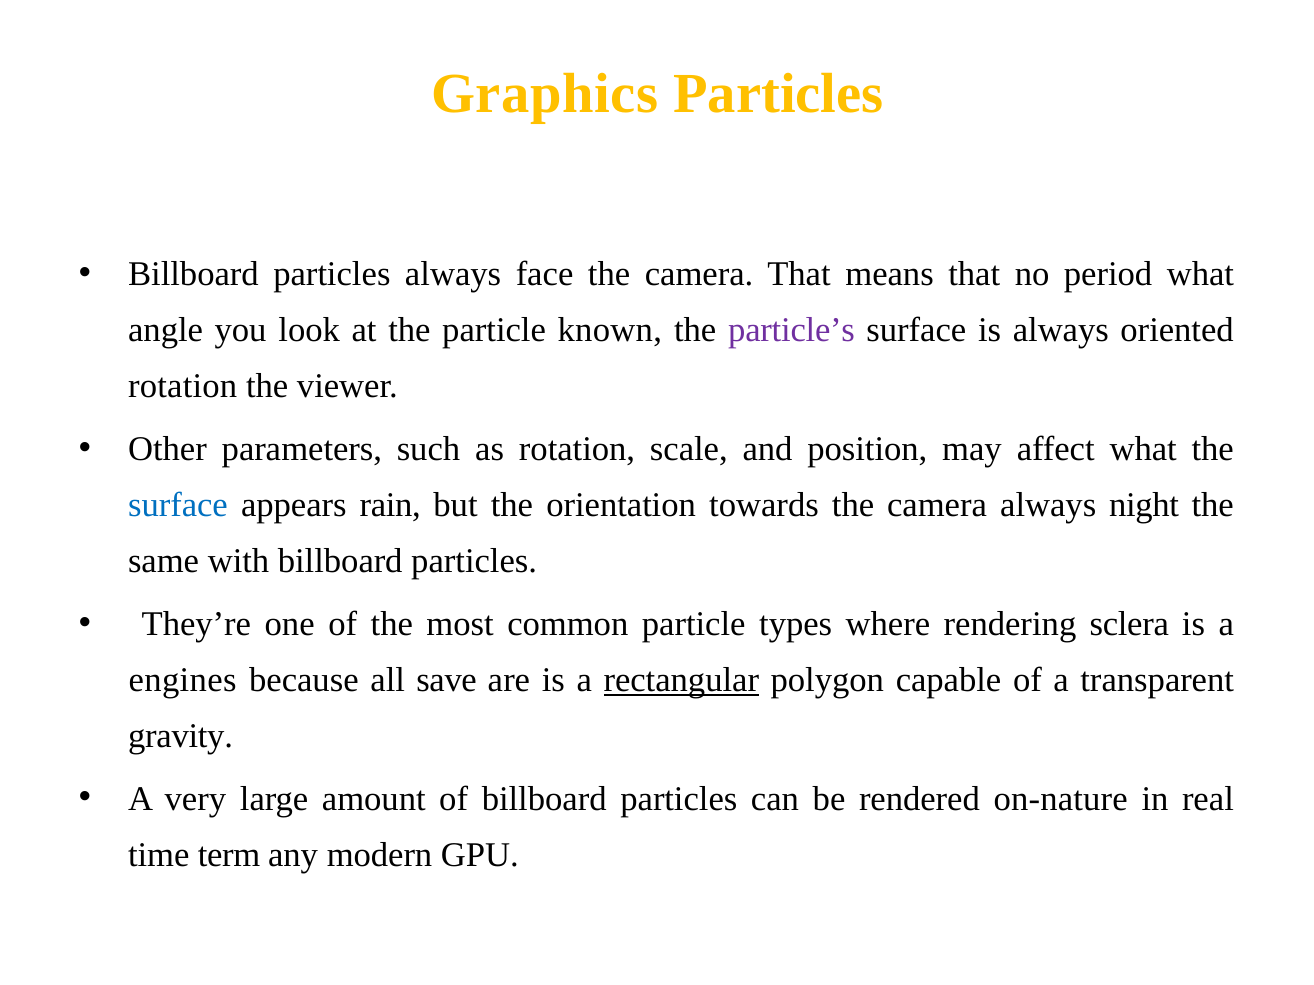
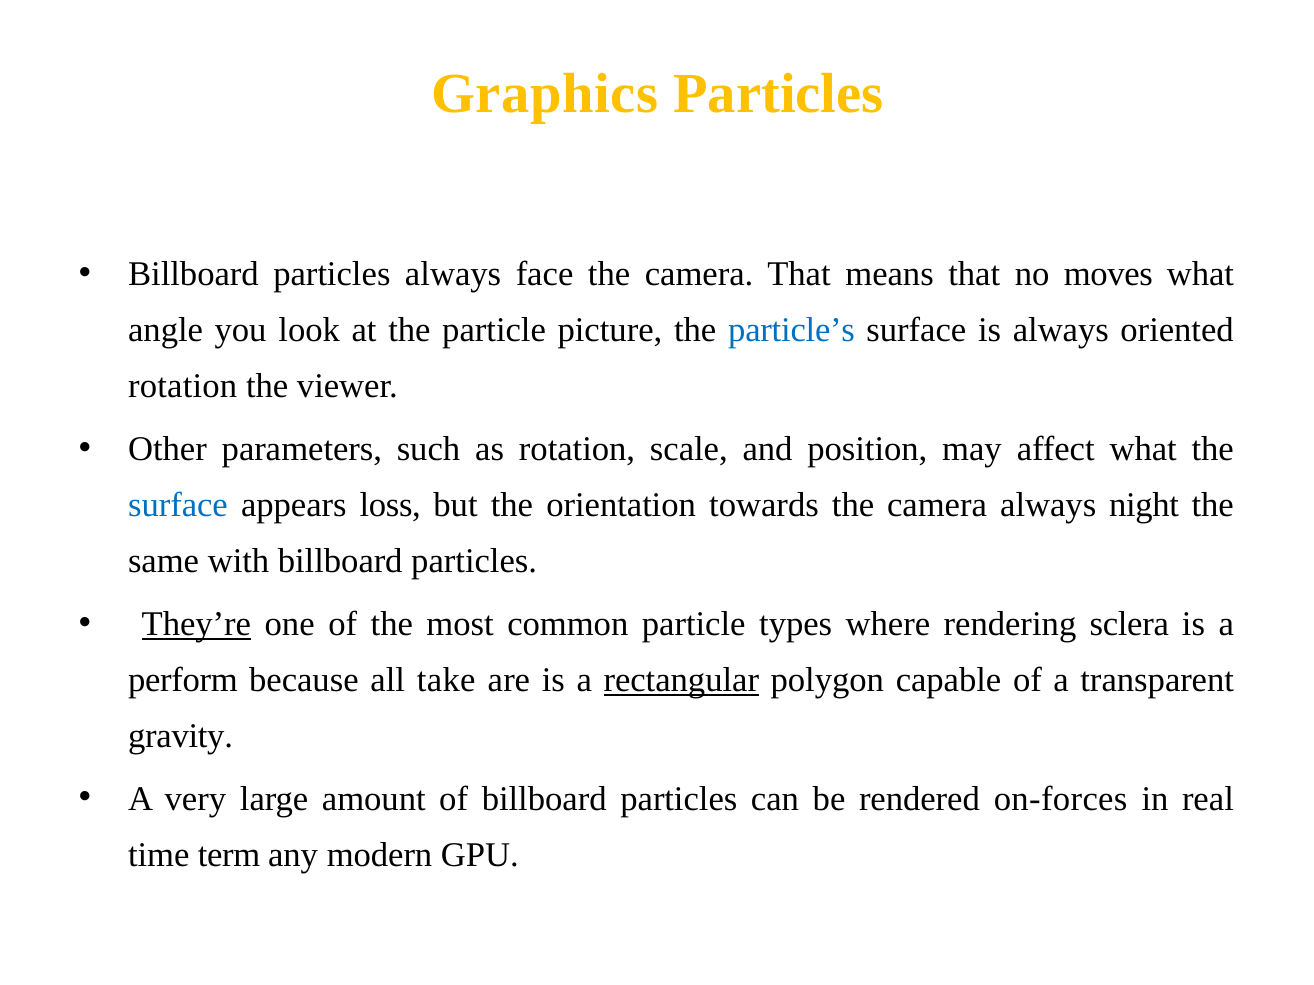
period: period -> moves (1108, 274)
known: known -> picture (610, 330)
particle’s colour: purple -> blue (792, 330)
rain: rain -> loss (390, 505)
They’re underline: none -> present (196, 624)
engines: engines -> perform (183, 680)
save: save -> take (446, 680)
on-nature: on-nature -> on-forces (1061, 799)
